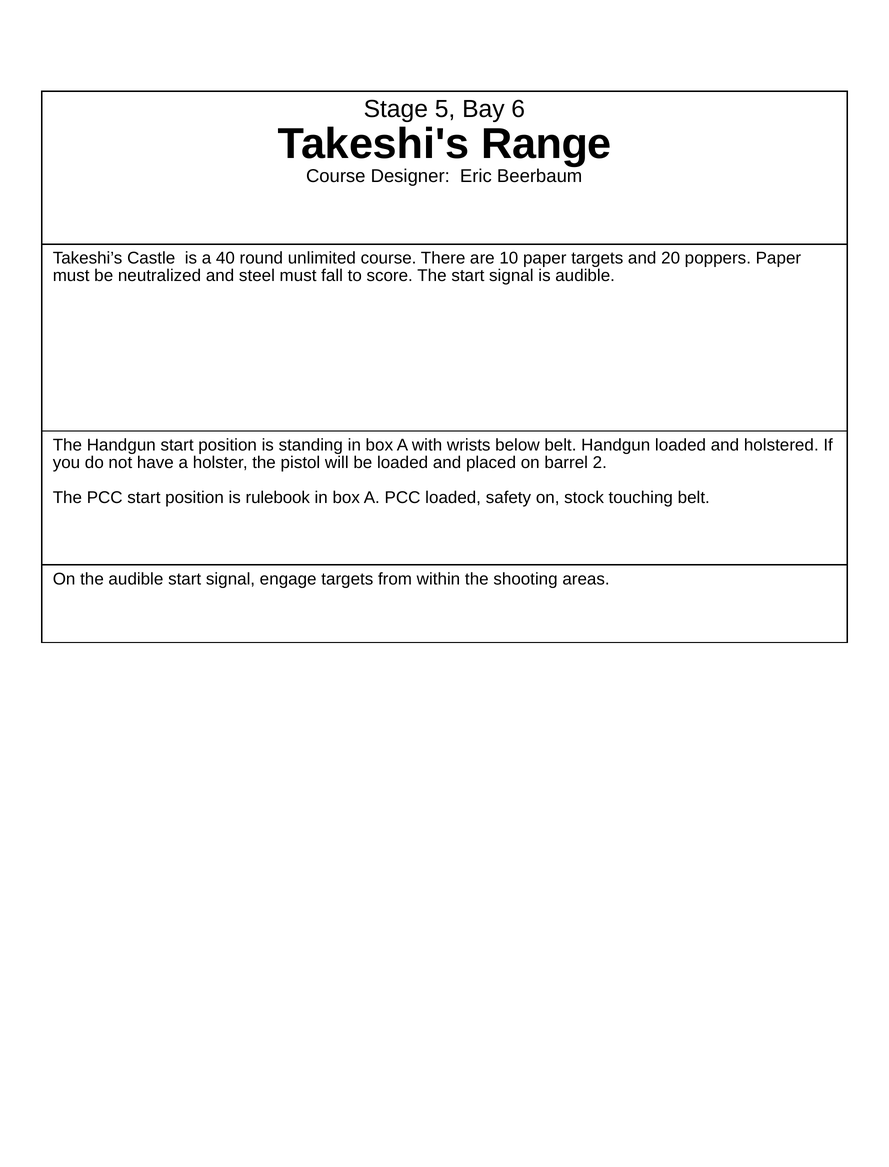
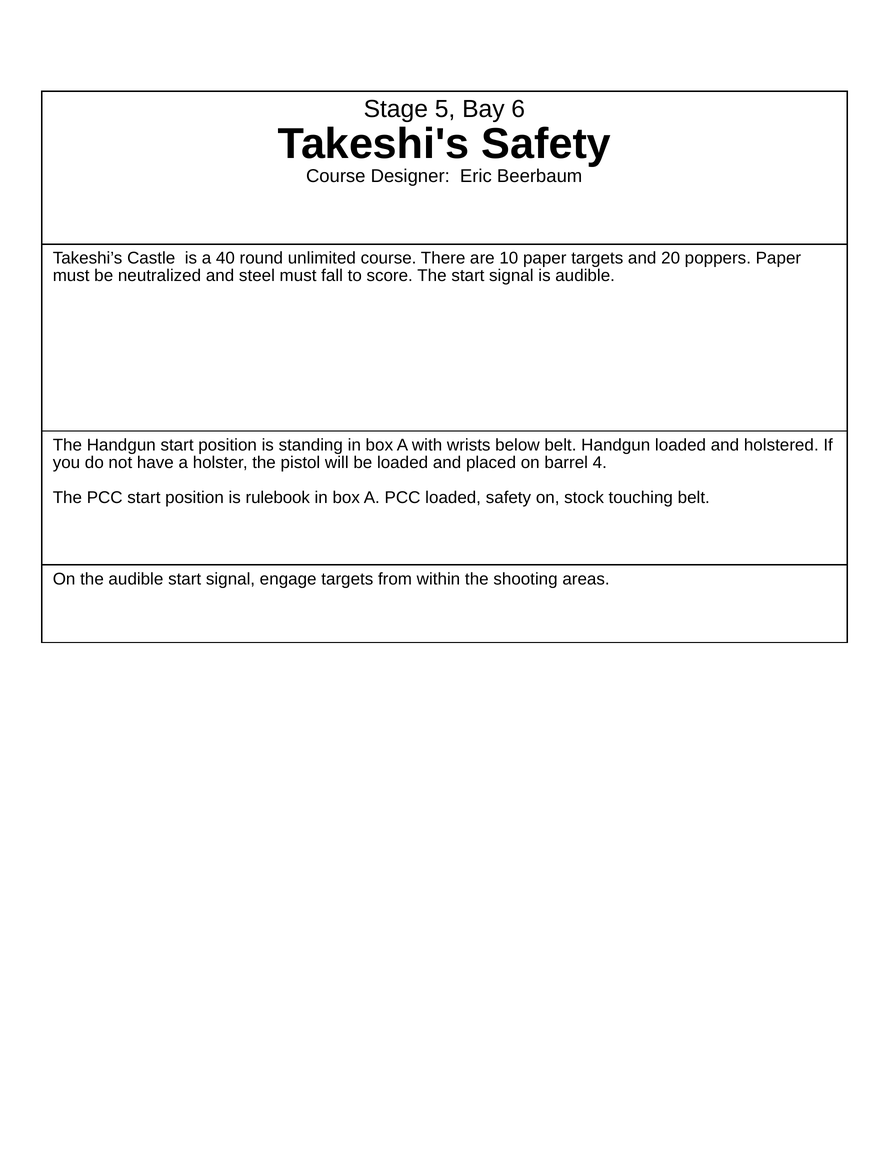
Takeshi's Range: Range -> Safety (546, 144)
2: 2 -> 4 (600, 463)
